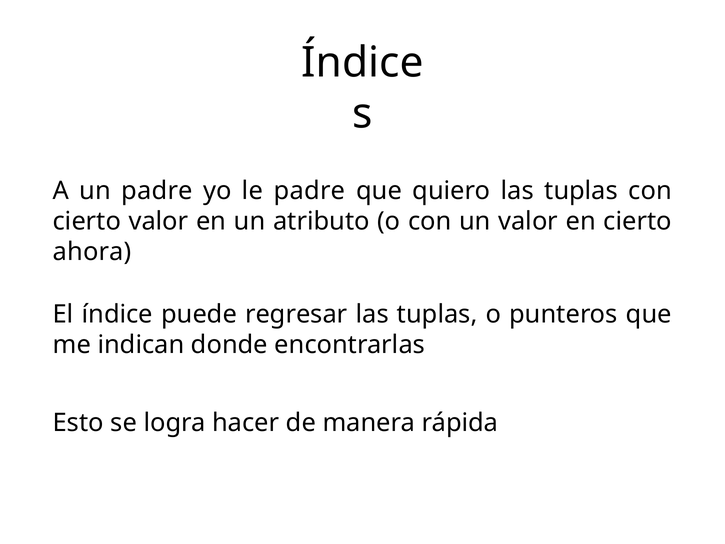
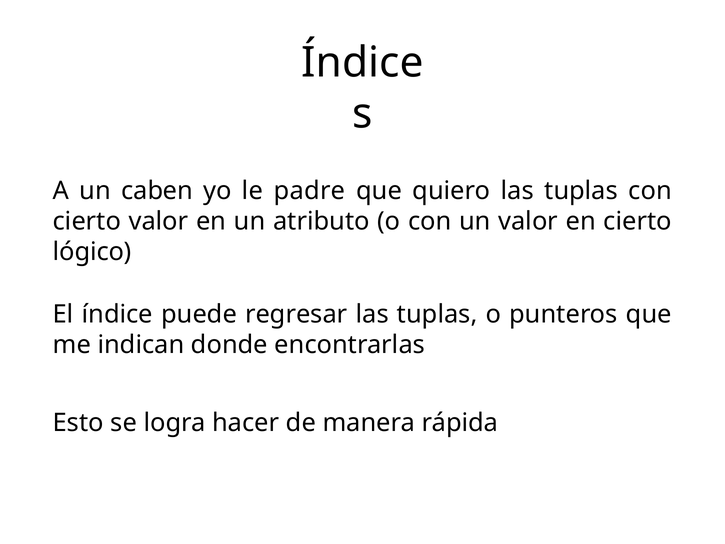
un padre: padre -> caben (157, 191)
ahora: ahora -> lógico (92, 252)
